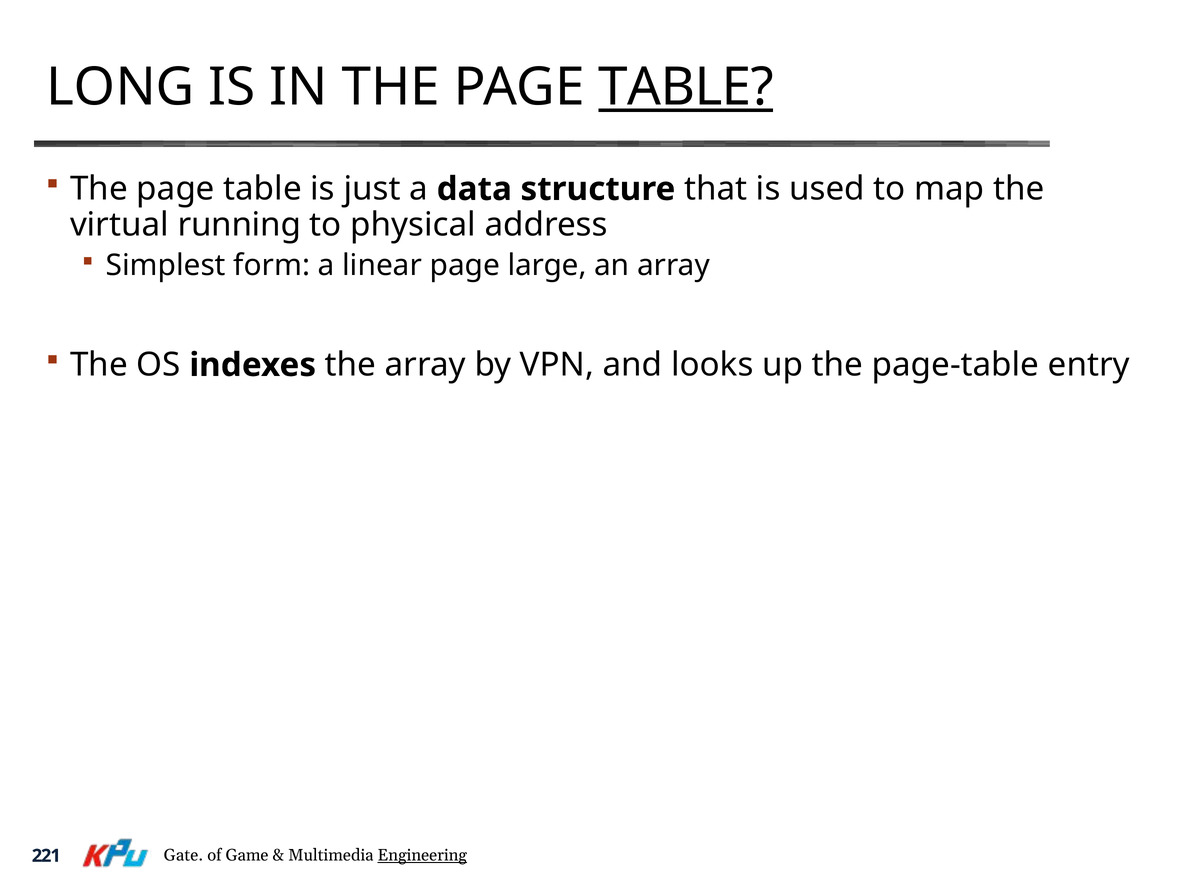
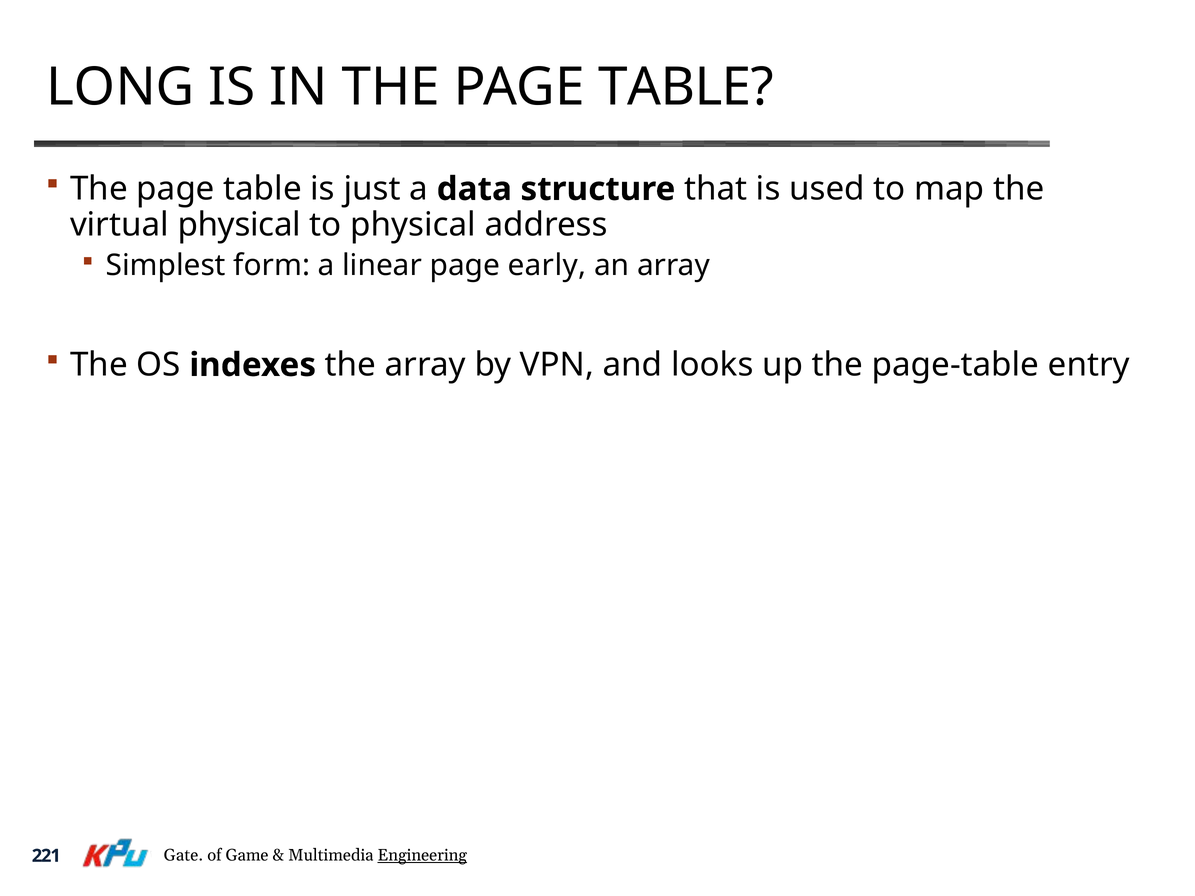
TABLE underline: present -> none (686, 87)
virtual running: running -> physical (239, 225)
large: large -> early (547, 266)
